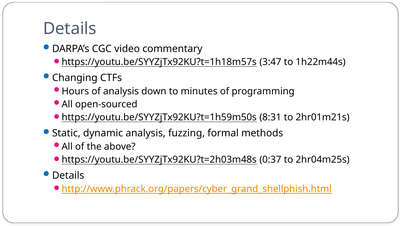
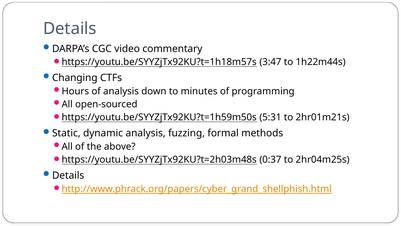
8:31: 8:31 -> 5:31 (270, 117)
